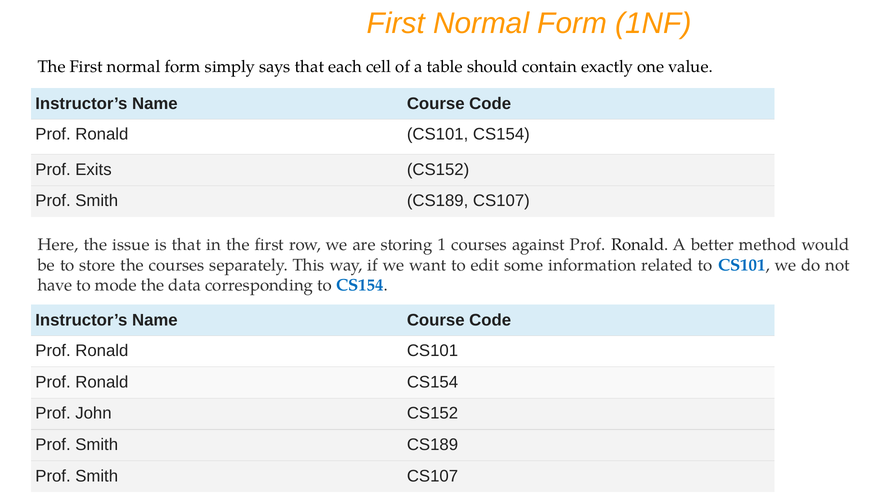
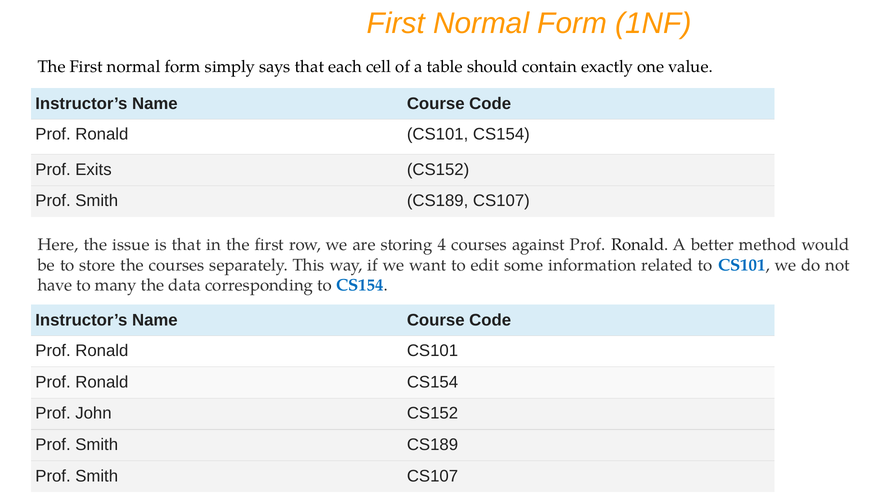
1: 1 -> 4 (442, 245)
mode: mode -> many (116, 285)
